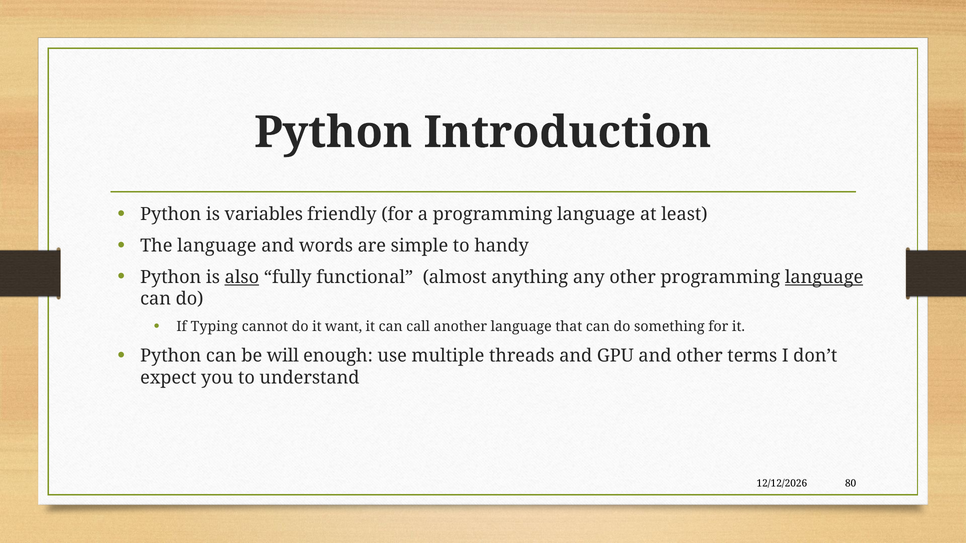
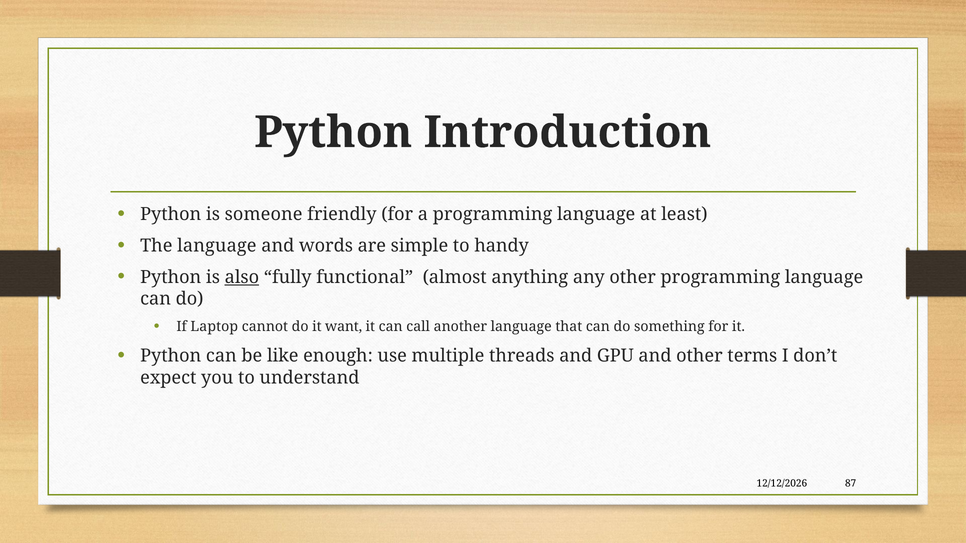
variables: variables -> someone (264, 214)
language underline: present -> none (824, 277)
Typing: Typing -> Laptop (214, 327)
will: will -> like (283, 356)
80: 80 -> 87 (851, 484)
